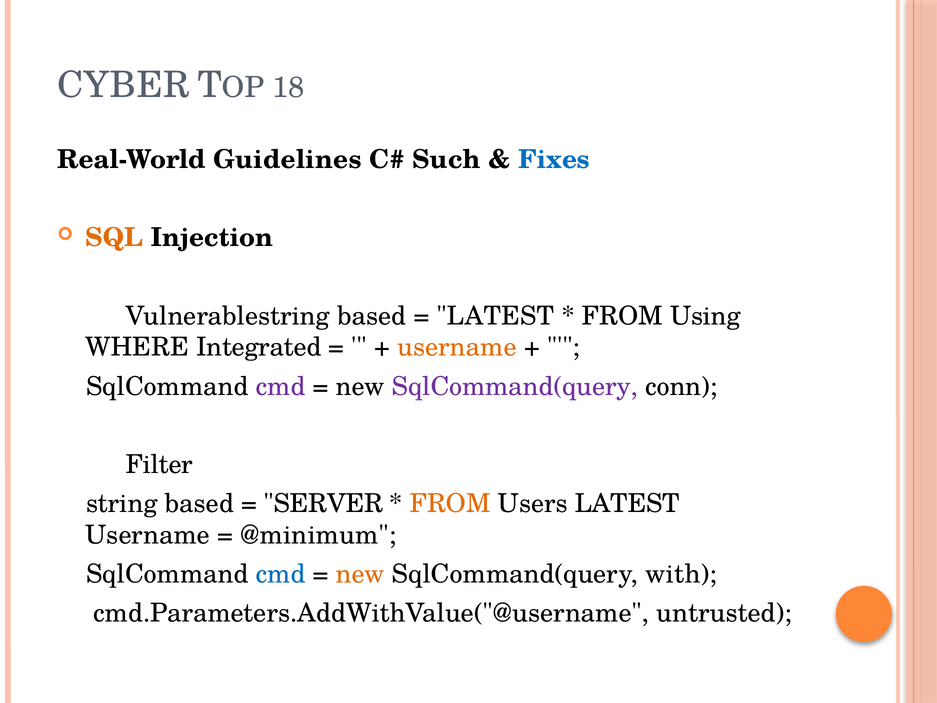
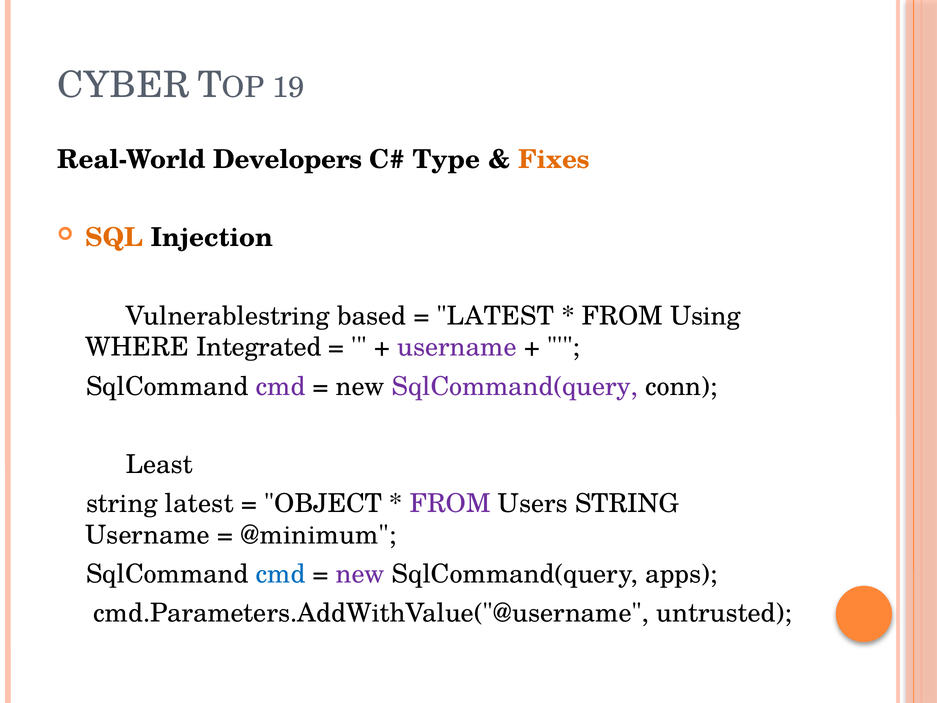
18: 18 -> 19 (288, 88)
Guidelines: Guidelines -> Developers (288, 159)
Such: Such -> Type (446, 159)
Fixes colour: blue -> orange (554, 159)
username colour: orange -> purple (457, 347)
Filter: Filter -> Least (159, 464)
string based: based -> latest (199, 504)
SERVER: SERVER -> OBJECT (323, 504)
FROM colour: orange -> purple (450, 504)
Users LATEST: LATEST -> STRING (627, 504)
new colour: orange -> purple (360, 574)
with: with -> apps (681, 574)
